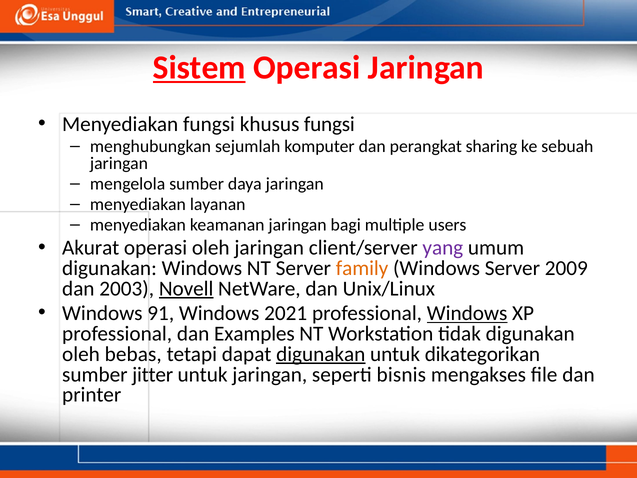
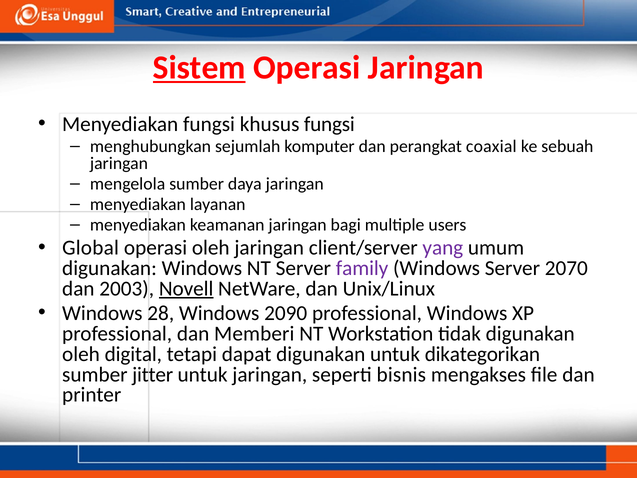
sharing: sharing -> coaxial (491, 146)
Akurat: Akurat -> Global (91, 248)
family colour: orange -> purple (362, 268)
2009: 2009 -> 2070 (566, 268)
91: 91 -> 28 (161, 313)
2021: 2021 -> 2090 (286, 313)
Windows underline: present -> none (467, 313)
Examples: Examples -> Memberi (254, 334)
bebas: bebas -> digital (133, 354)
digunakan underline: present -> none (321, 354)
